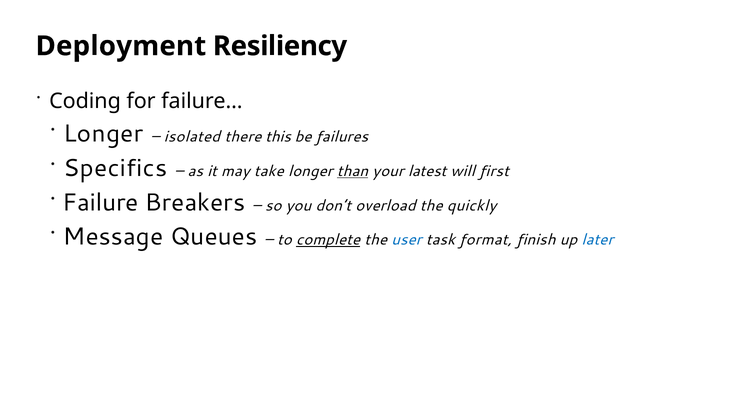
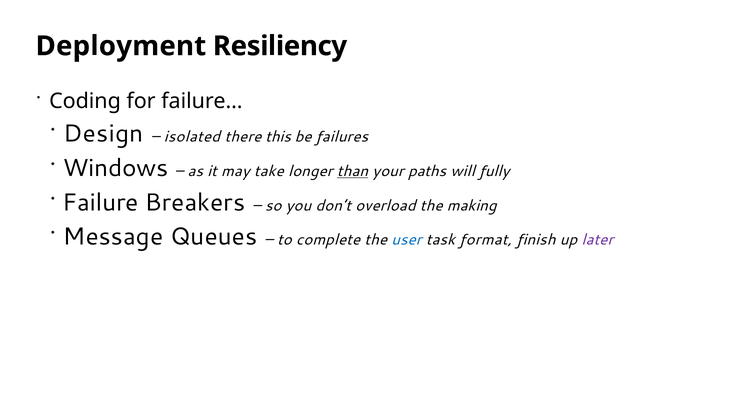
Longer: Longer -> Design (103, 134)
Specifics: Specifics -> Windows (116, 168)
latest: latest -> paths (427, 171)
first: first -> fully (494, 171)
quickly: quickly -> making (472, 206)
complete underline: present -> none (328, 240)
later colour: blue -> purple (597, 240)
